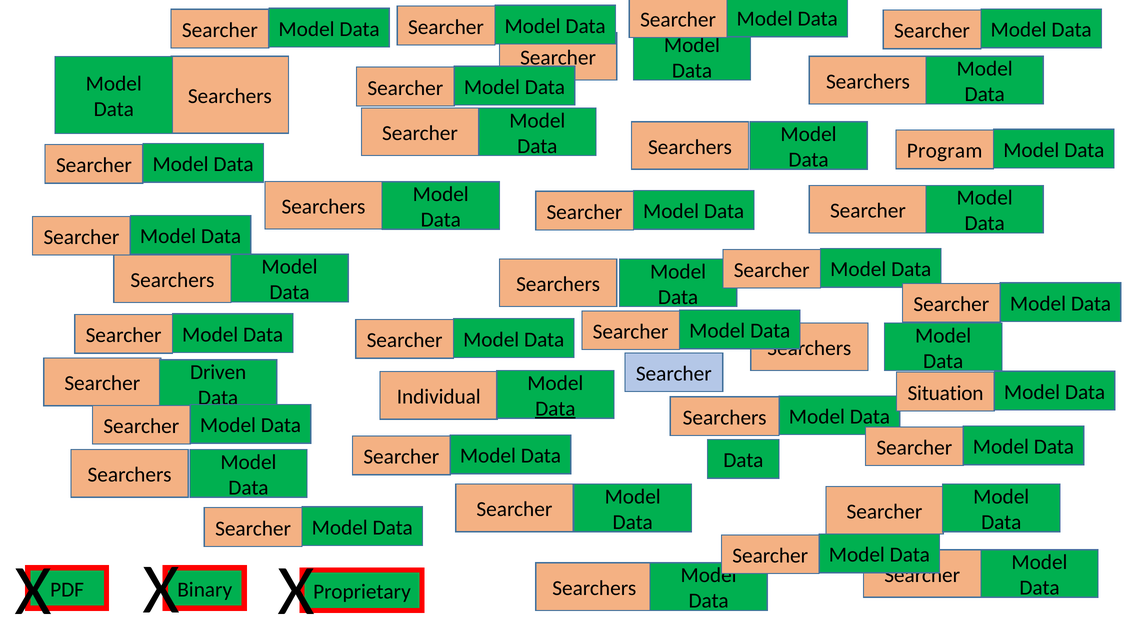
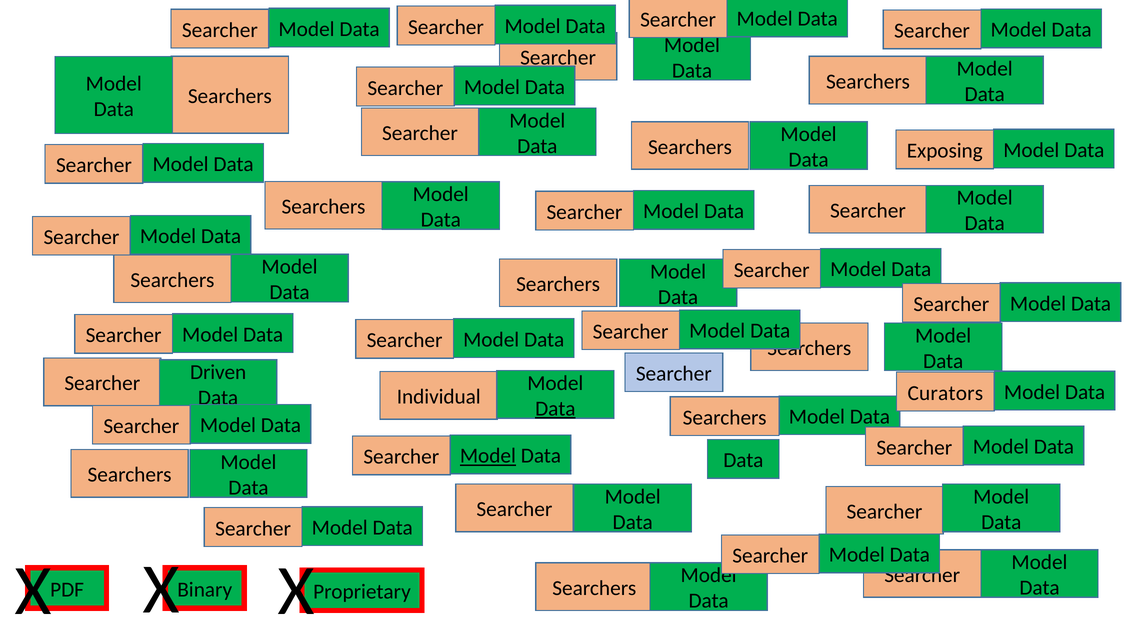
Program: Program -> Exposing (945, 151)
Situation: Situation -> Curators (945, 393)
Model underline: none -> present (488, 456)
